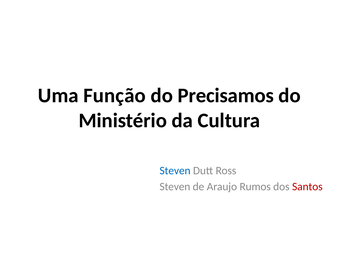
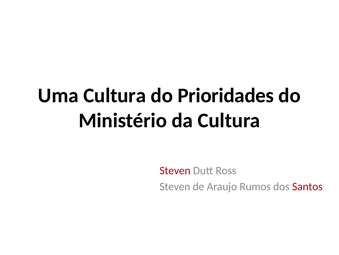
Uma Função: Função -> Cultura (115, 95)
Precisamos: Precisamos -> Prioridades (226, 95)
Steven colour: blue -> red (175, 170)
